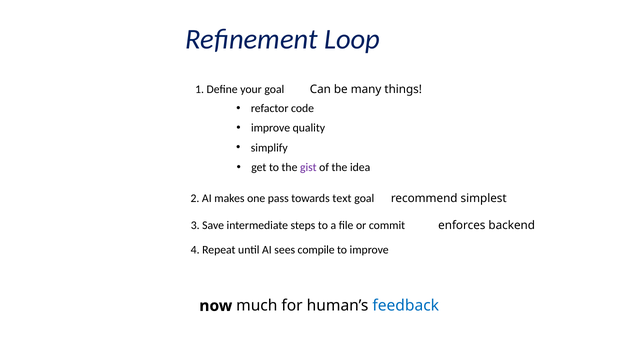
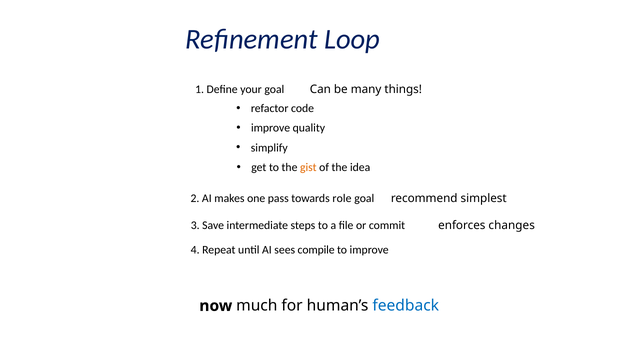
gist colour: purple -> orange (308, 167)
text: text -> role (342, 198)
backend: backend -> changes (512, 225)
